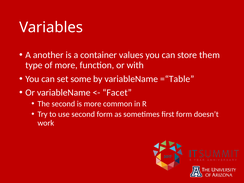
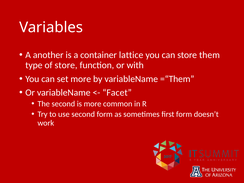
values: values -> lattice (131, 55)
of more: more -> store (66, 65)
set some: some -> more (81, 79)
=“Table: =“Table -> =“Them (177, 79)
